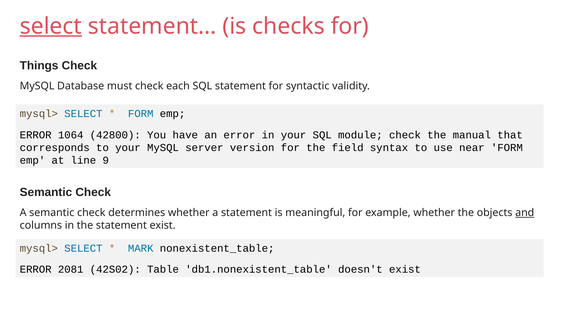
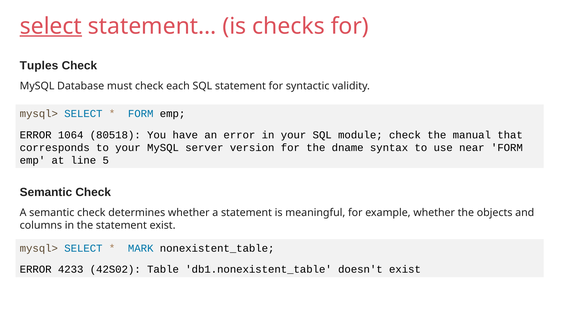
Things: Things -> Tuples (39, 66)
42800: 42800 -> 80518 (115, 135)
field: field -> dname (348, 148)
9: 9 -> 5 (106, 160)
and underline: present -> none (525, 213)
2081: 2081 -> 4233 (71, 270)
